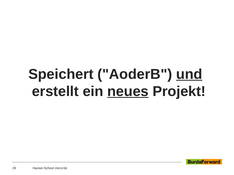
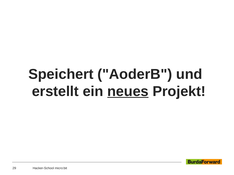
und underline: present -> none (189, 74)
